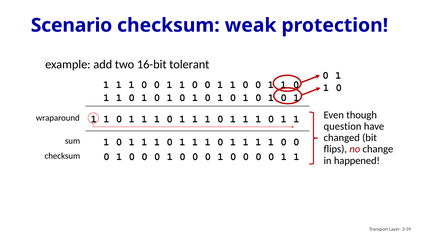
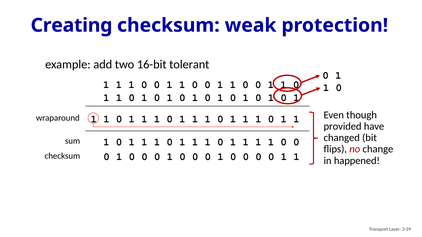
Scenario: Scenario -> Creating (72, 25)
question: question -> provided (343, 127)
